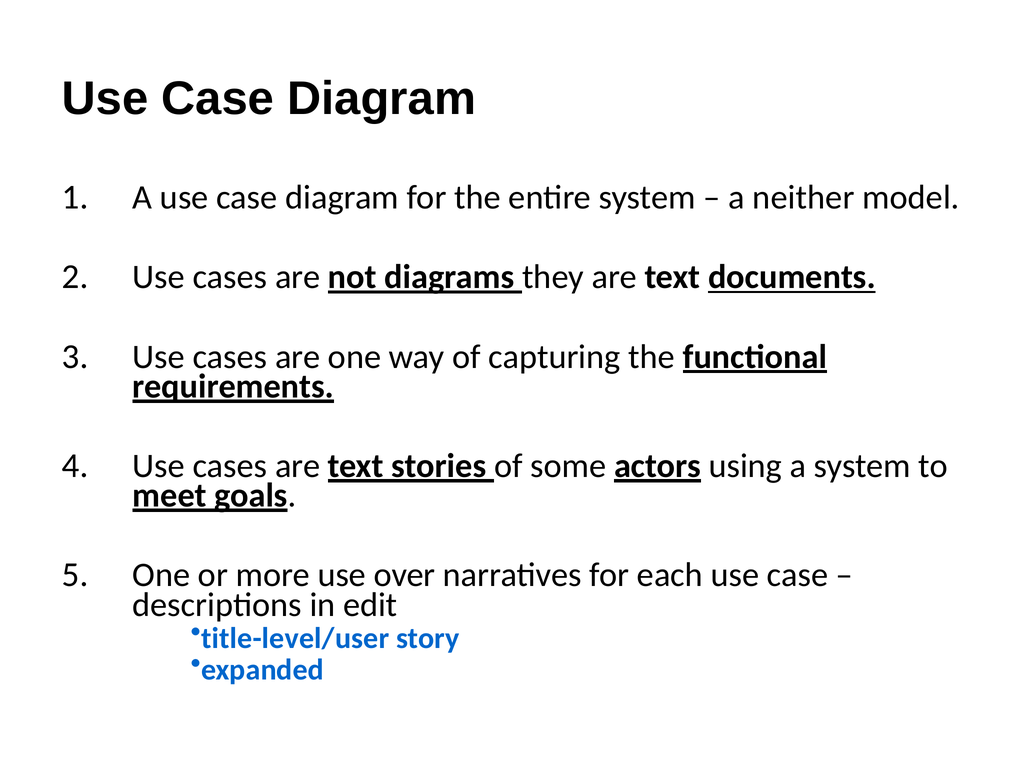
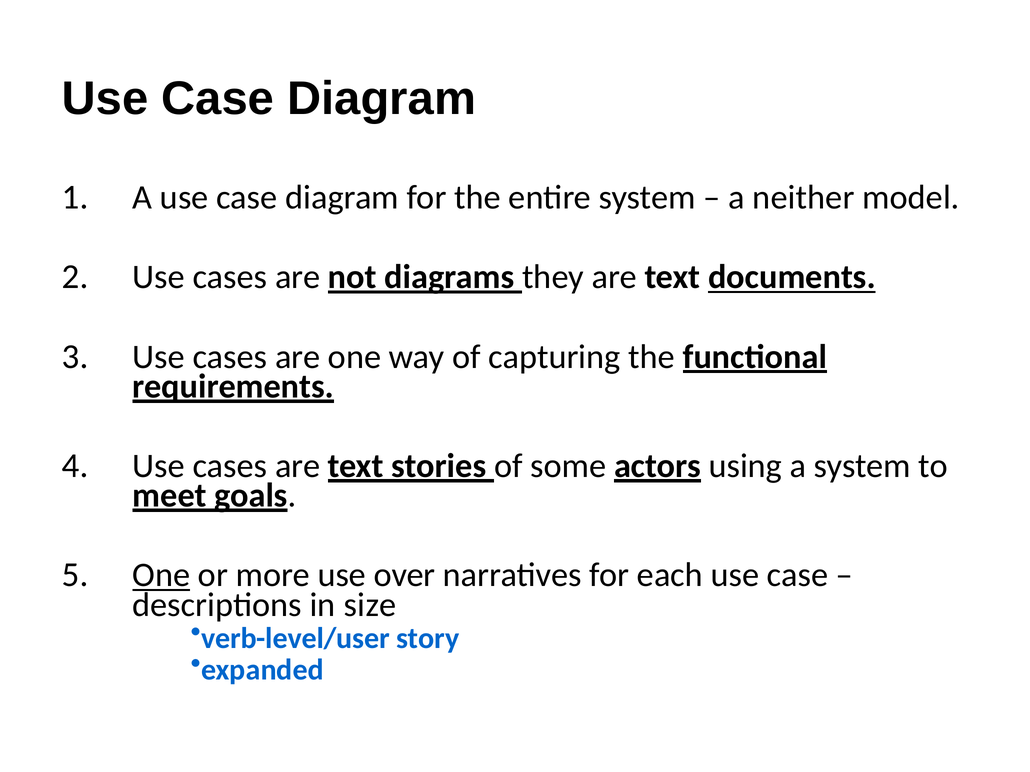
One underline: none -> present (161, 575)
edit: edit -> size (370, 605)
title-level/user: title-level/user -> verb-level/user (295, 639)
